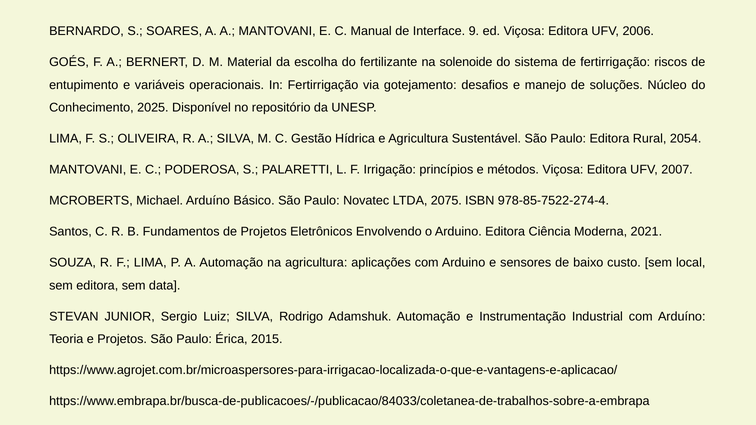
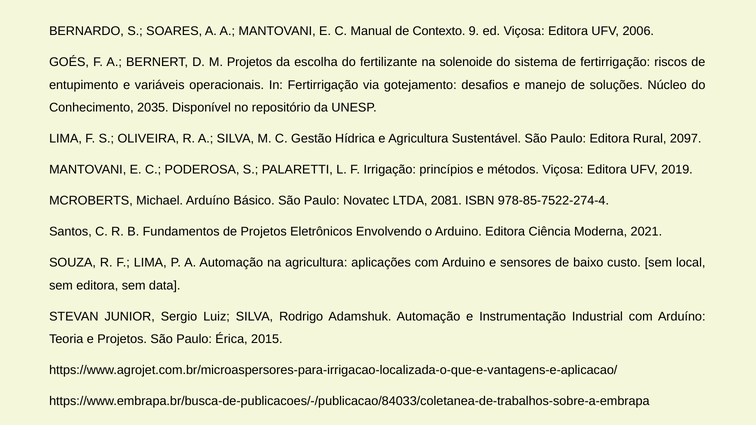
Interface: Interface -> Contexto (439, 31)
M Material: Material -> Projetos (250, 62)
2025: 2025 -> 2035 (153, 108)
2054: 2054 -> 2097 (686, 139)
2007: 2007 -> 2019 (677, 170)
2075: 2075 -> 2081 (446, 201)
